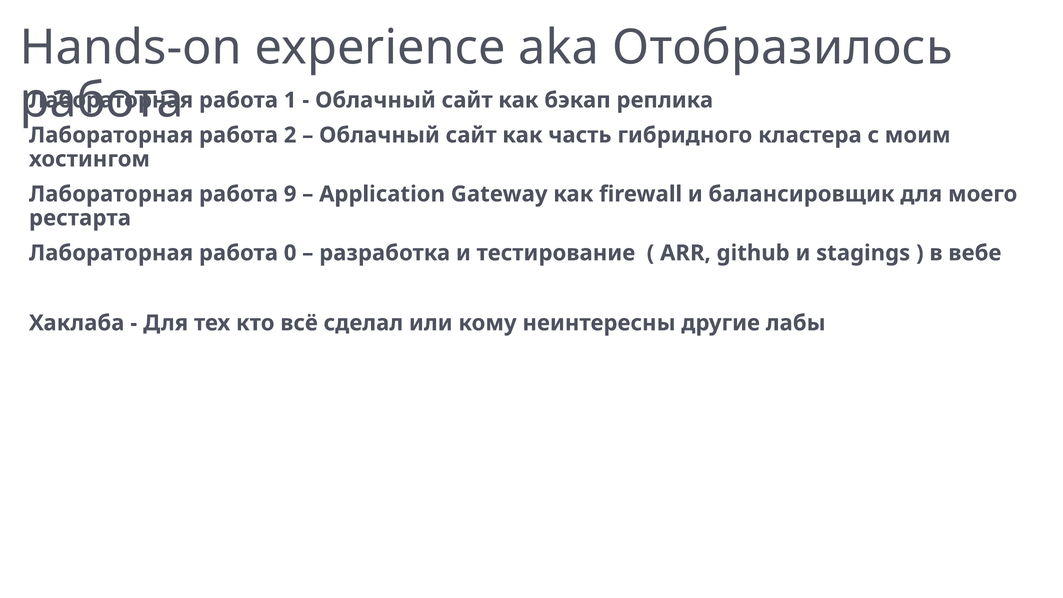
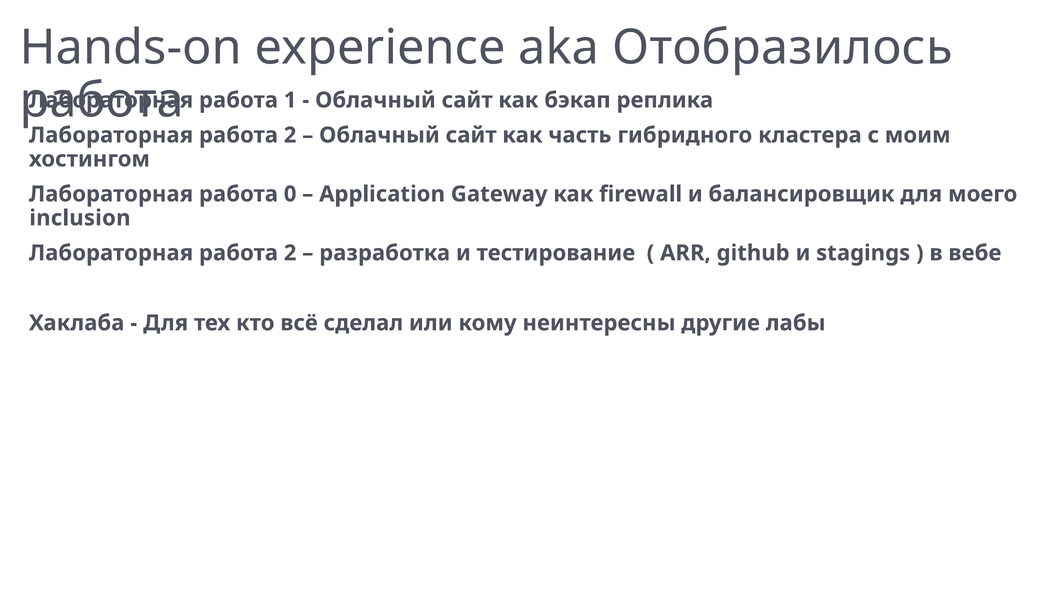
9: 9 -> 0 (290, 194)
рестарта: рестарта -> inclusion (80, 218)
0: 0 -> 2 (290, 253)
